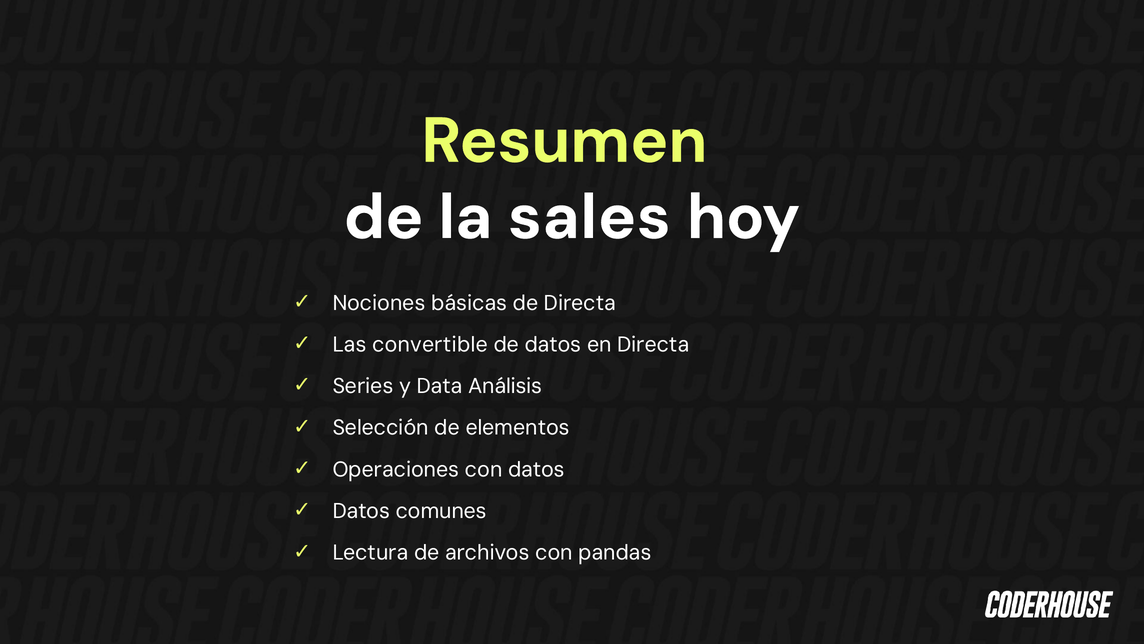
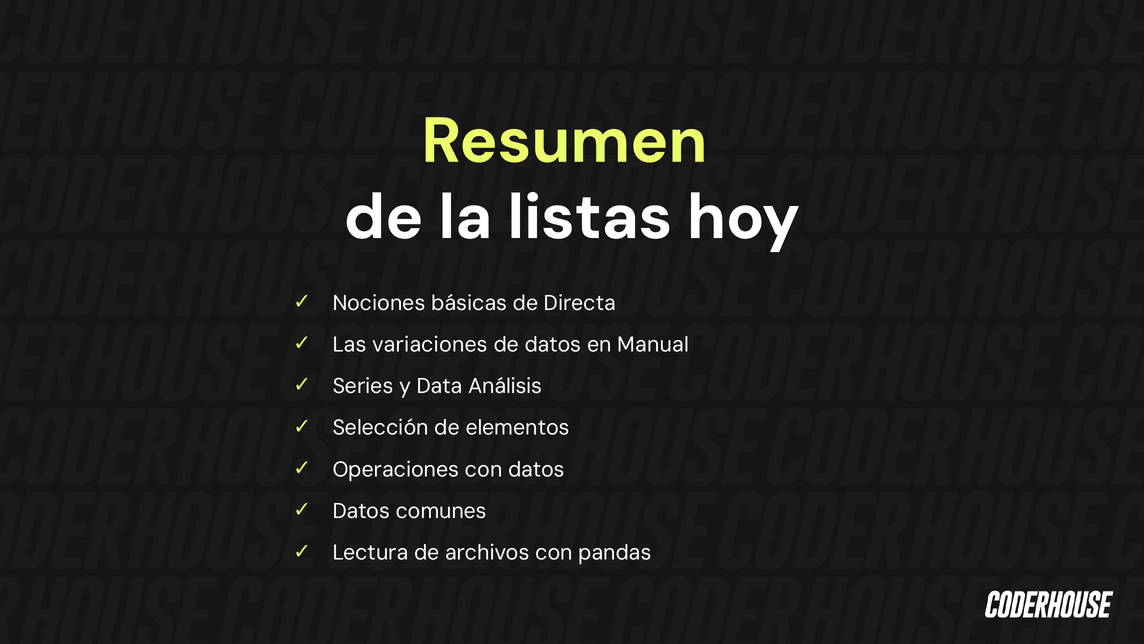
sales: sales -> listas (590, 217)
convertible: convertible -> variaciones (430, 344)
en Directa: Directa -> Manual (653, 344)
